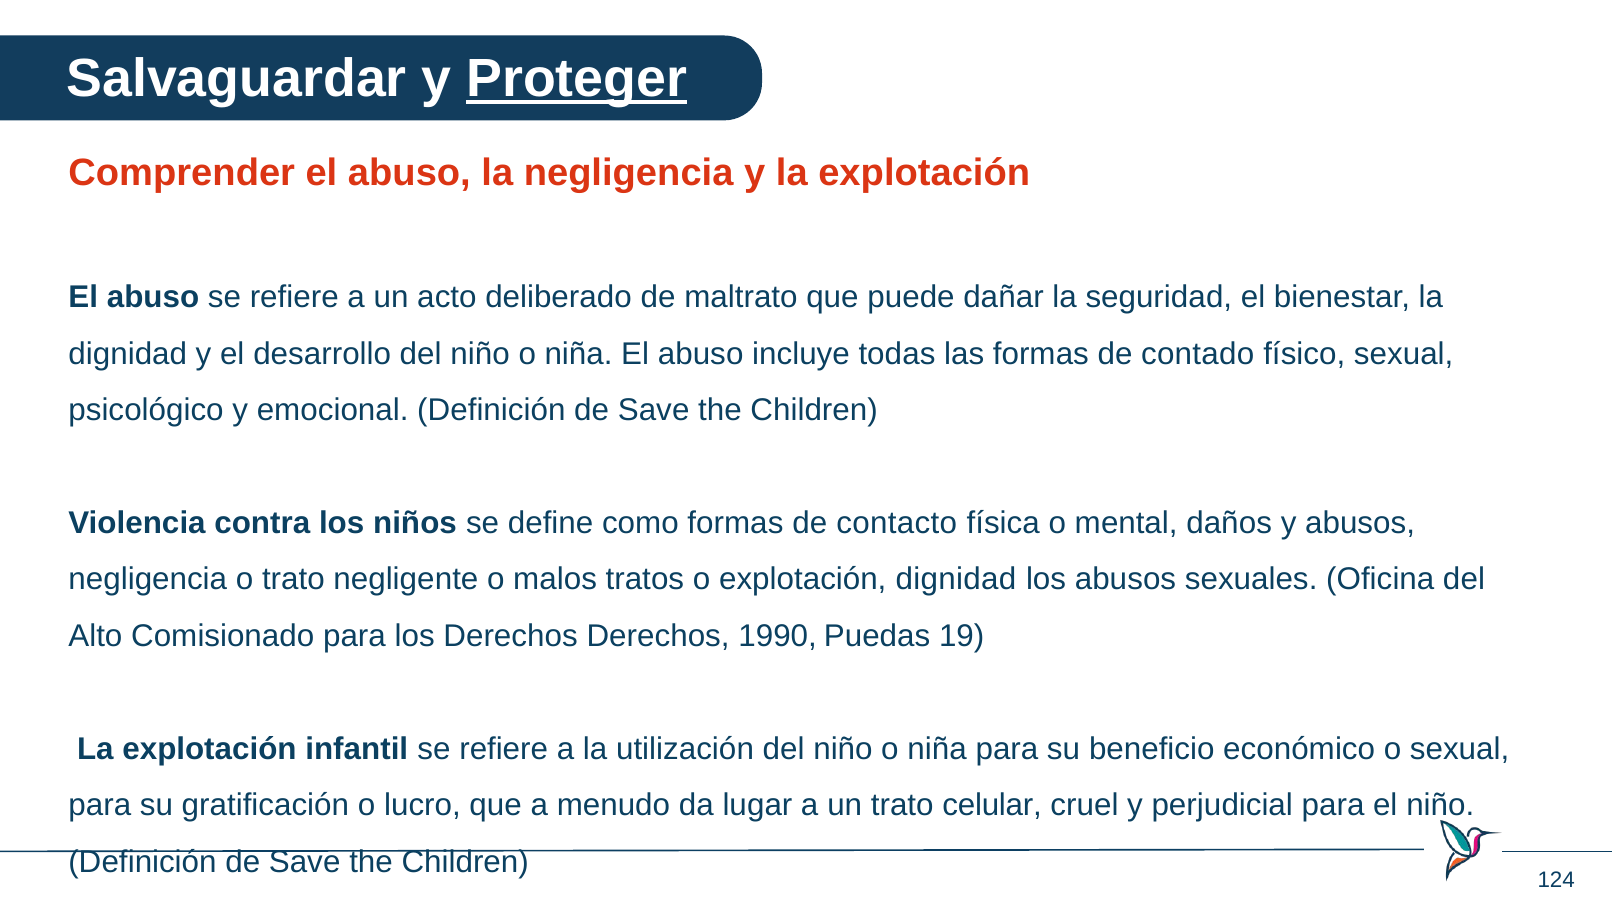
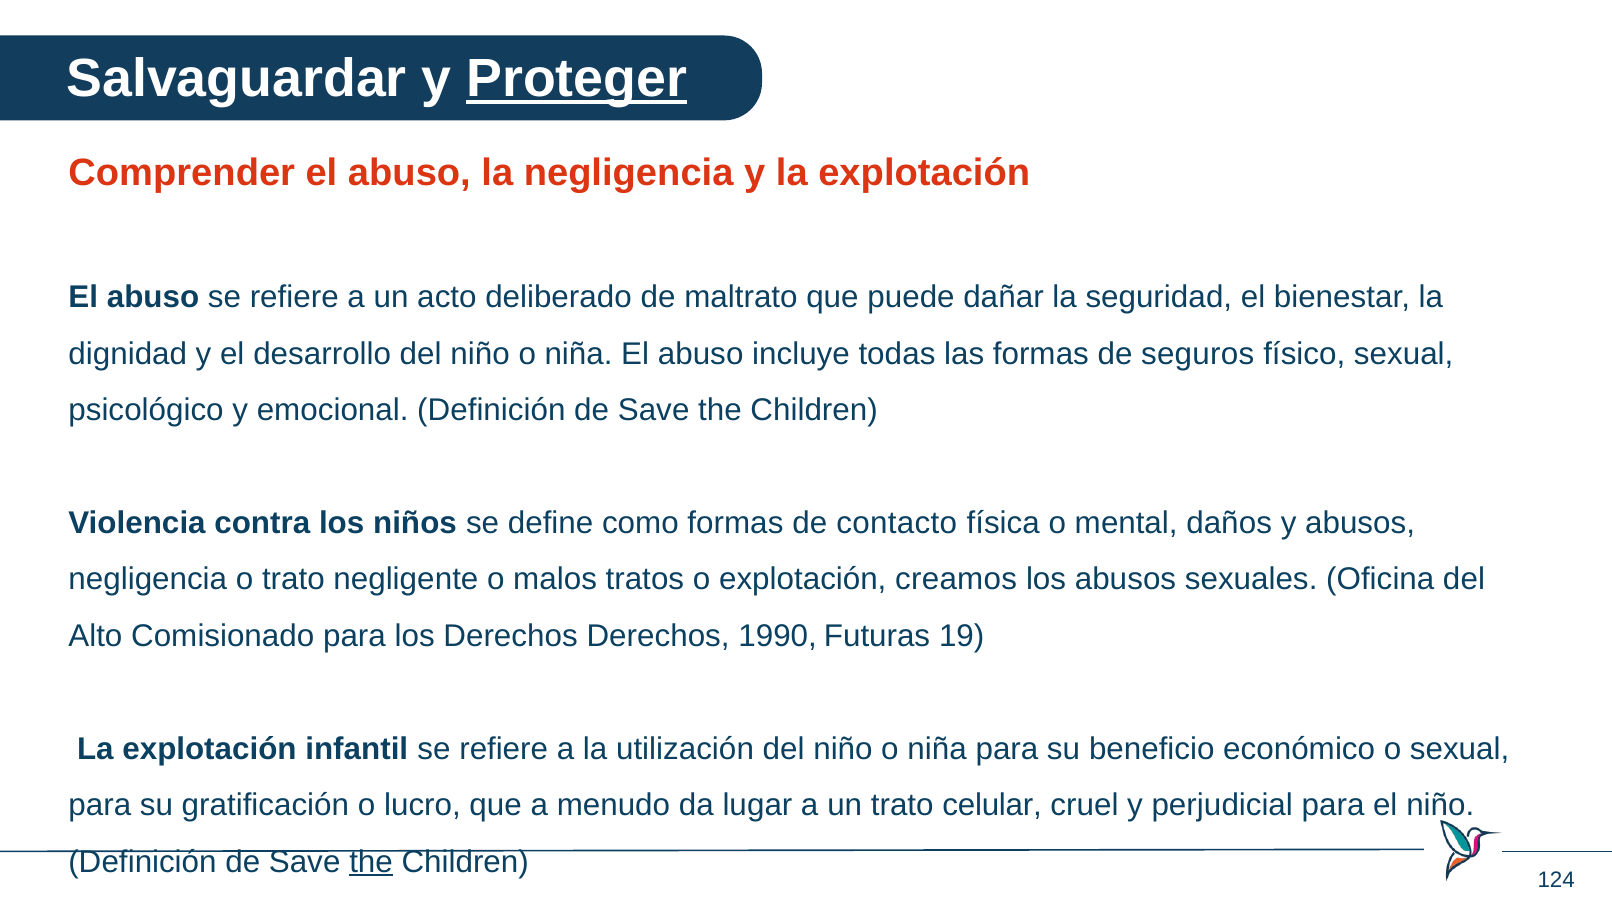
contado: contado -> seguros (1198, 354)
explotación dignidad: dignidad -> creamos (956, 579)
Puedas: Puedas -> Futuras (877, 636)
the underline: none -> present (371, 861)
